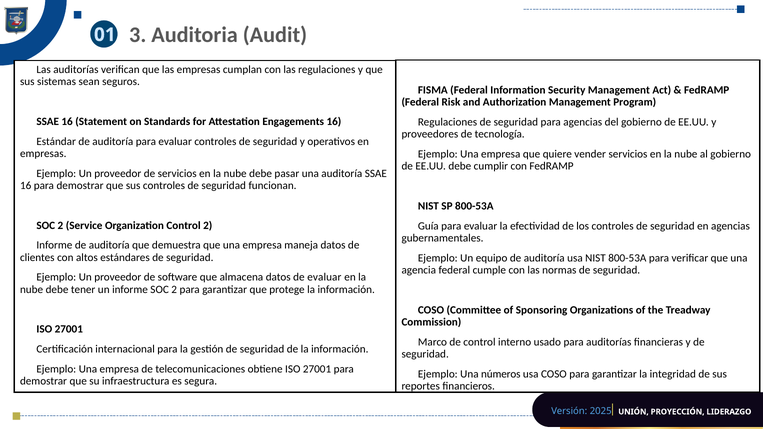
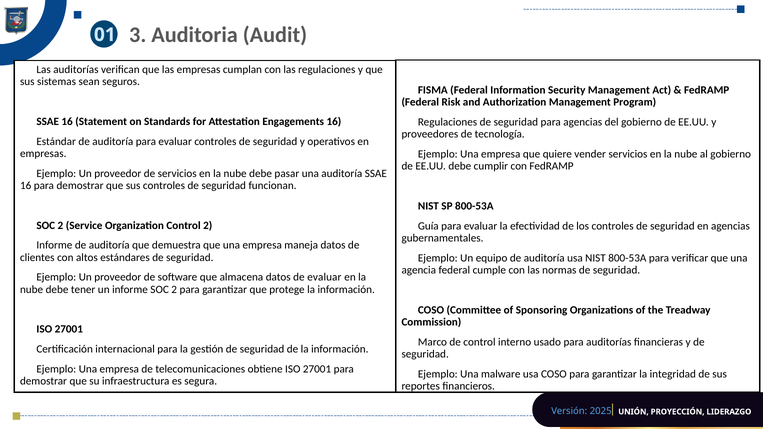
números: números -> malware (501, 374)
